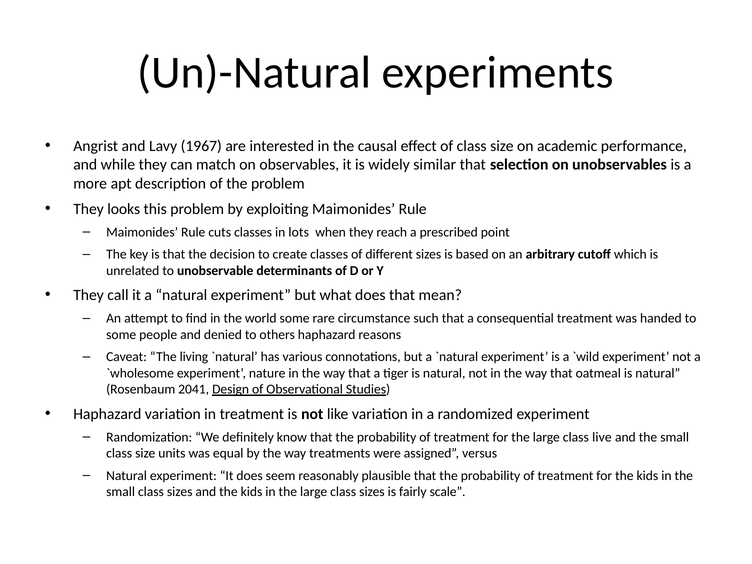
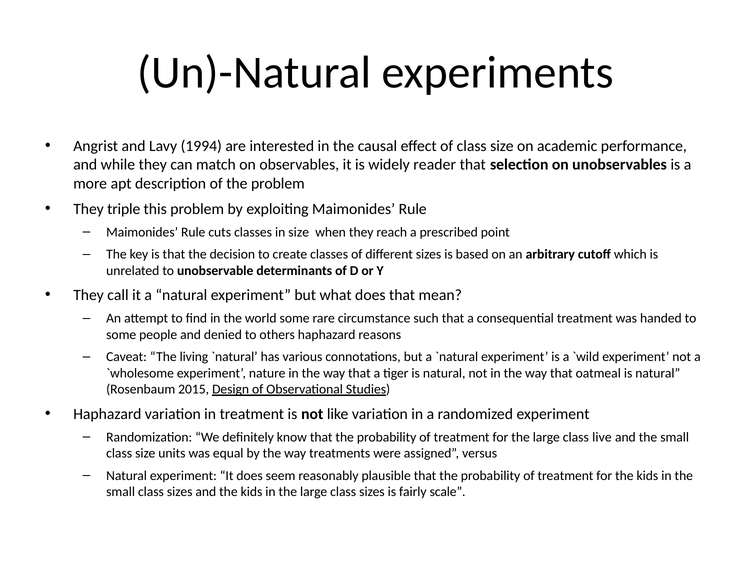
1967: 1967 -> 1994 (201, 146)
similar: similar -> reader (435, 165)
looks: looks -> triple (124, 209)
in lots: lots -> size (299, 232)
2041: 2041 -> 2015 (194, 389)
